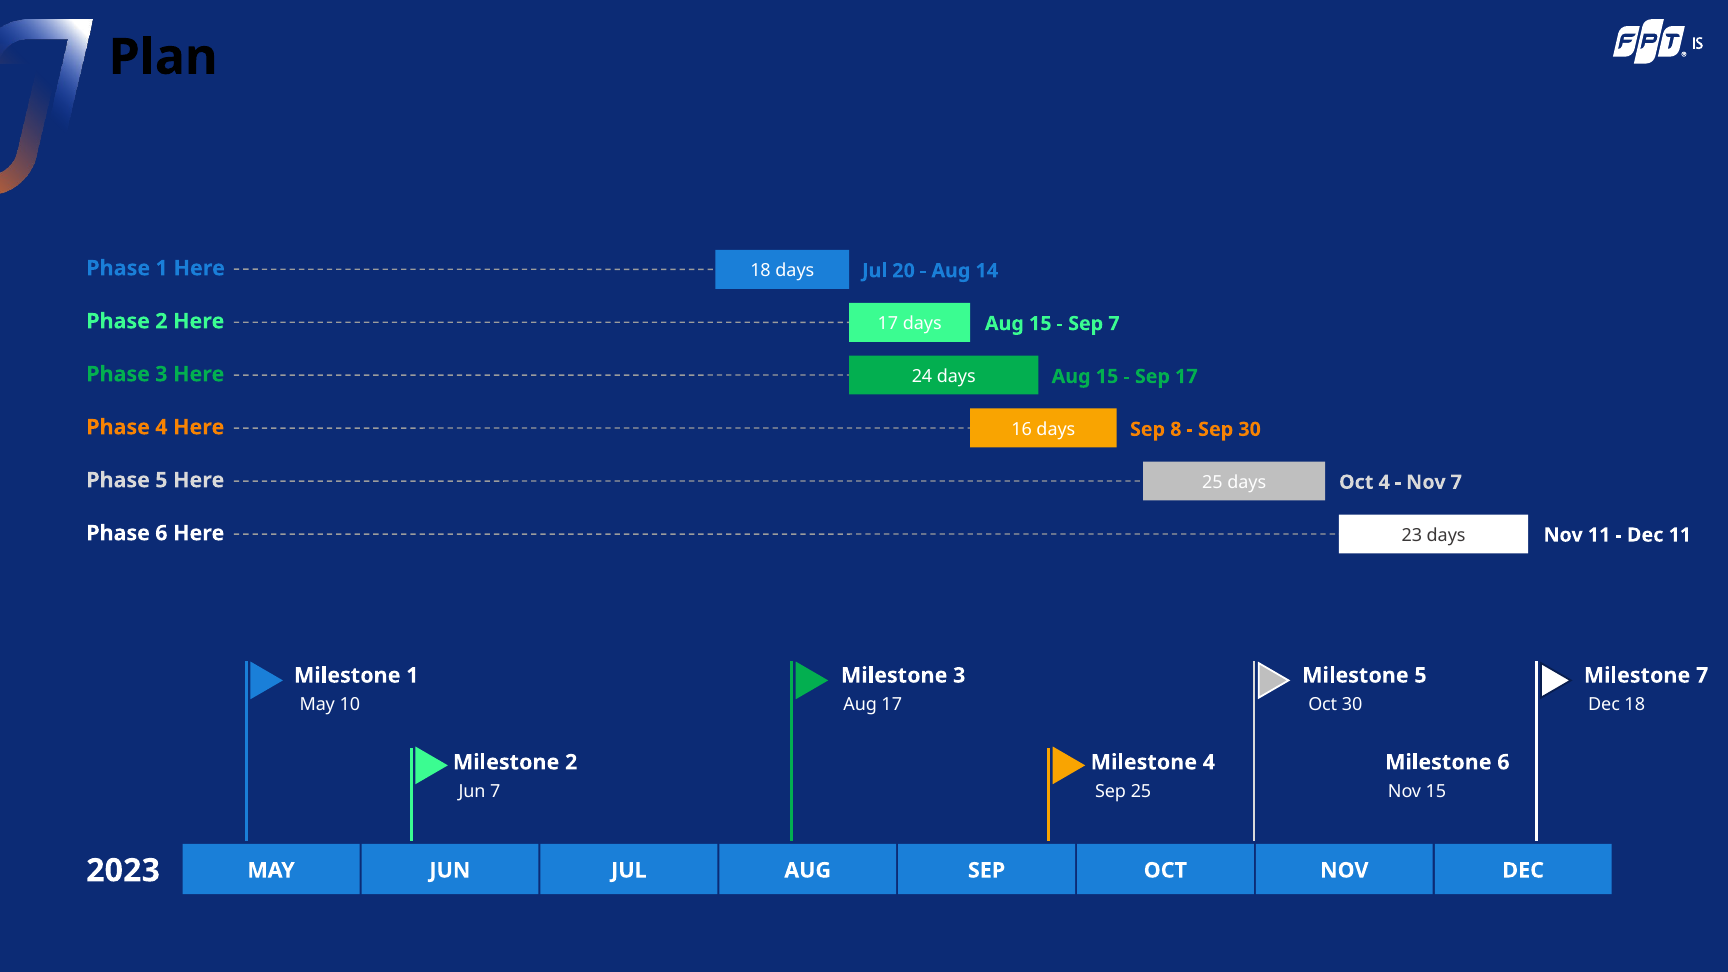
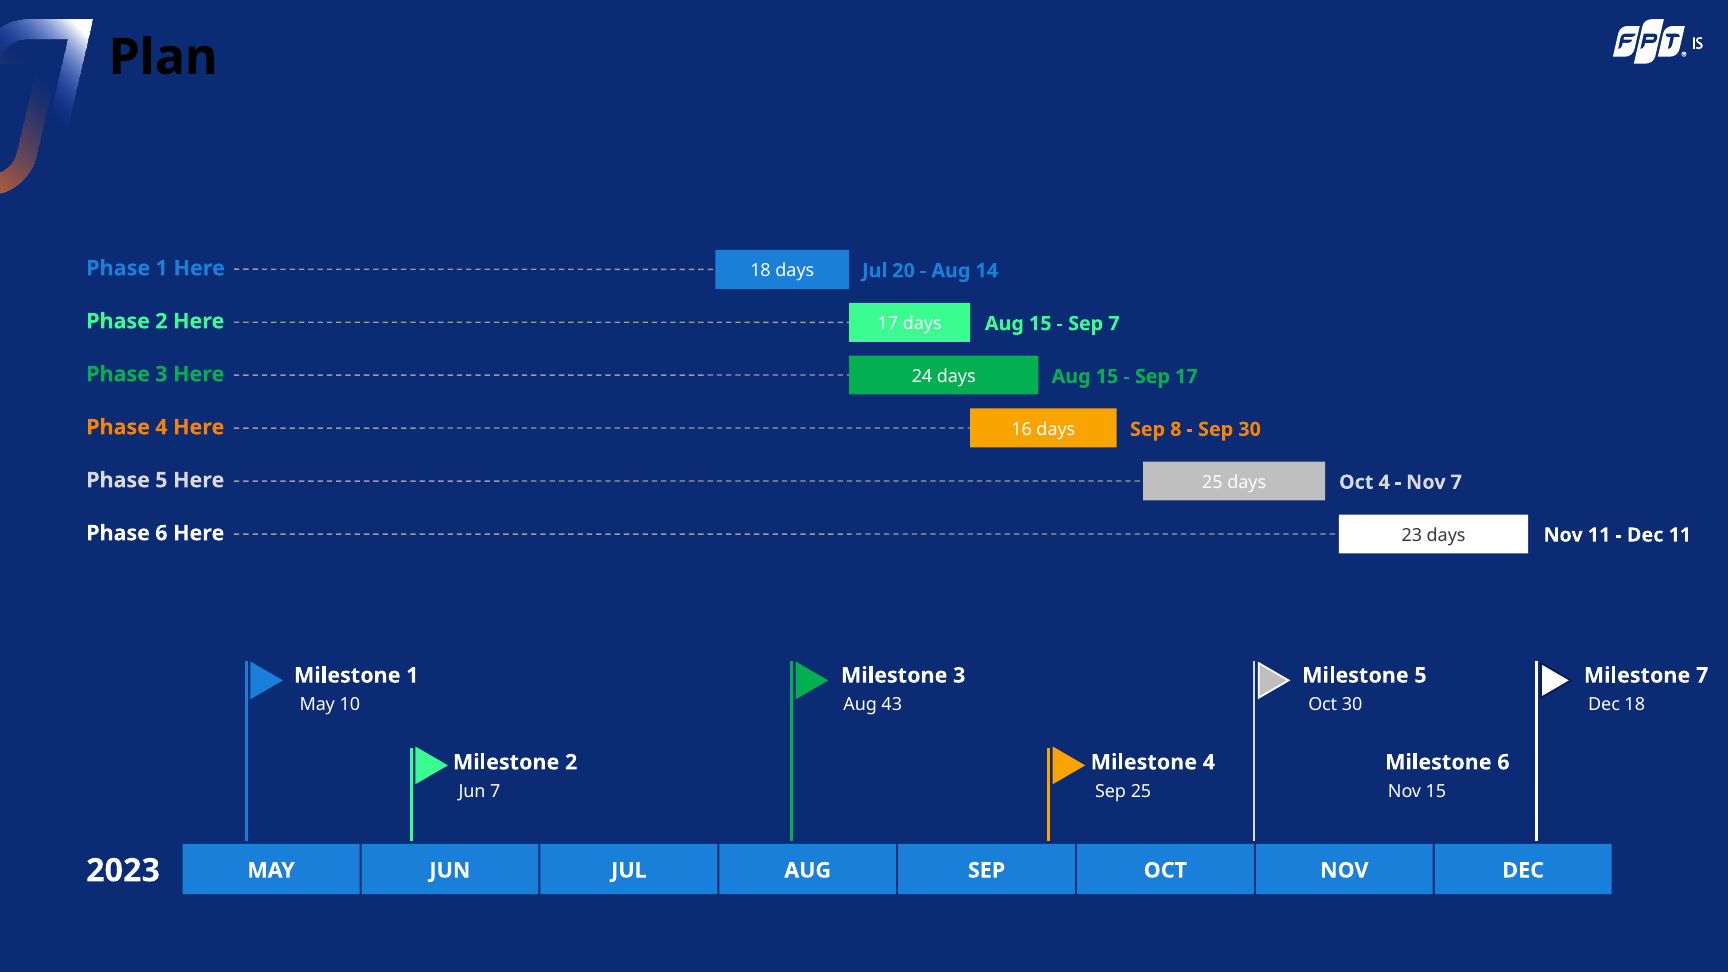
Aug 17: 17 -> 43 (892, 704)
